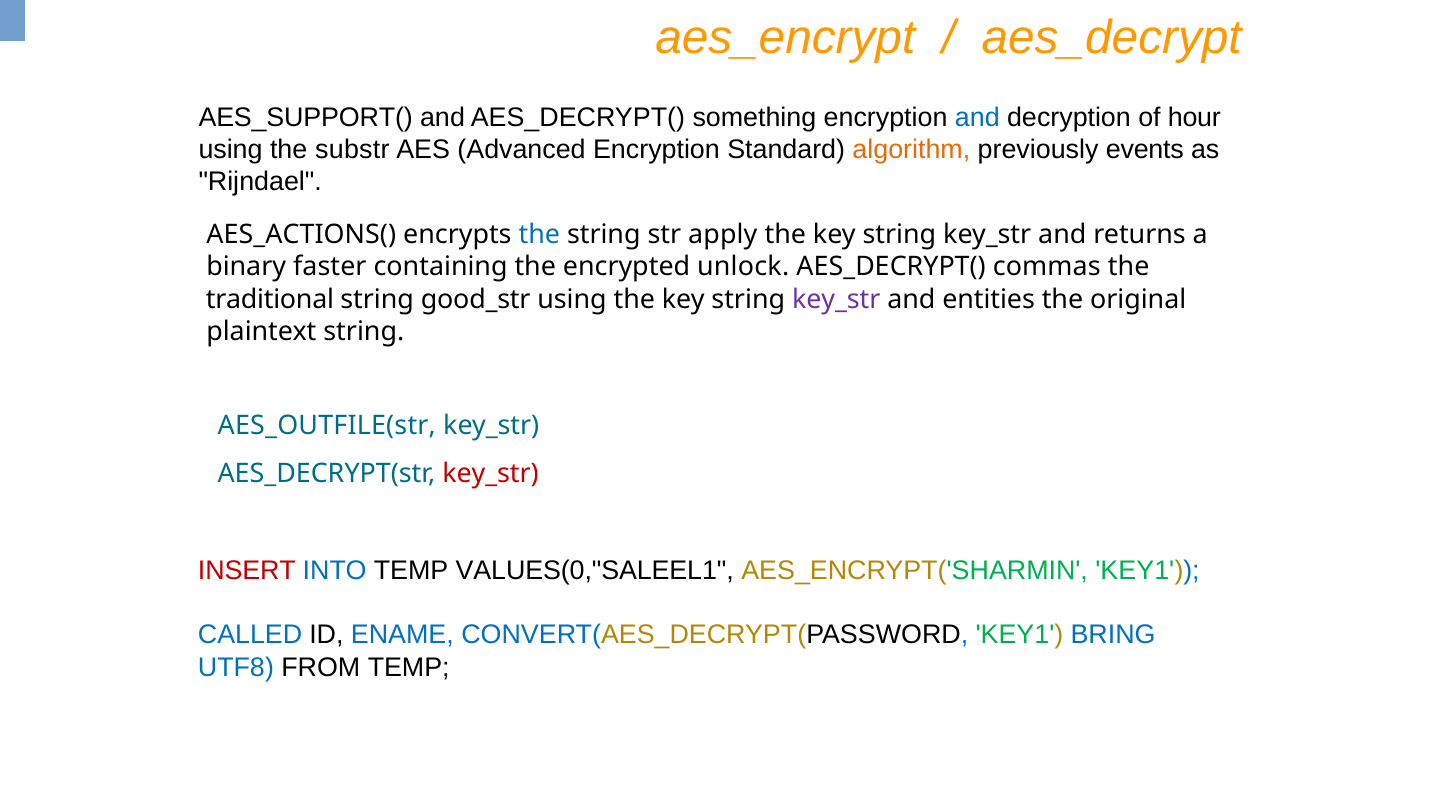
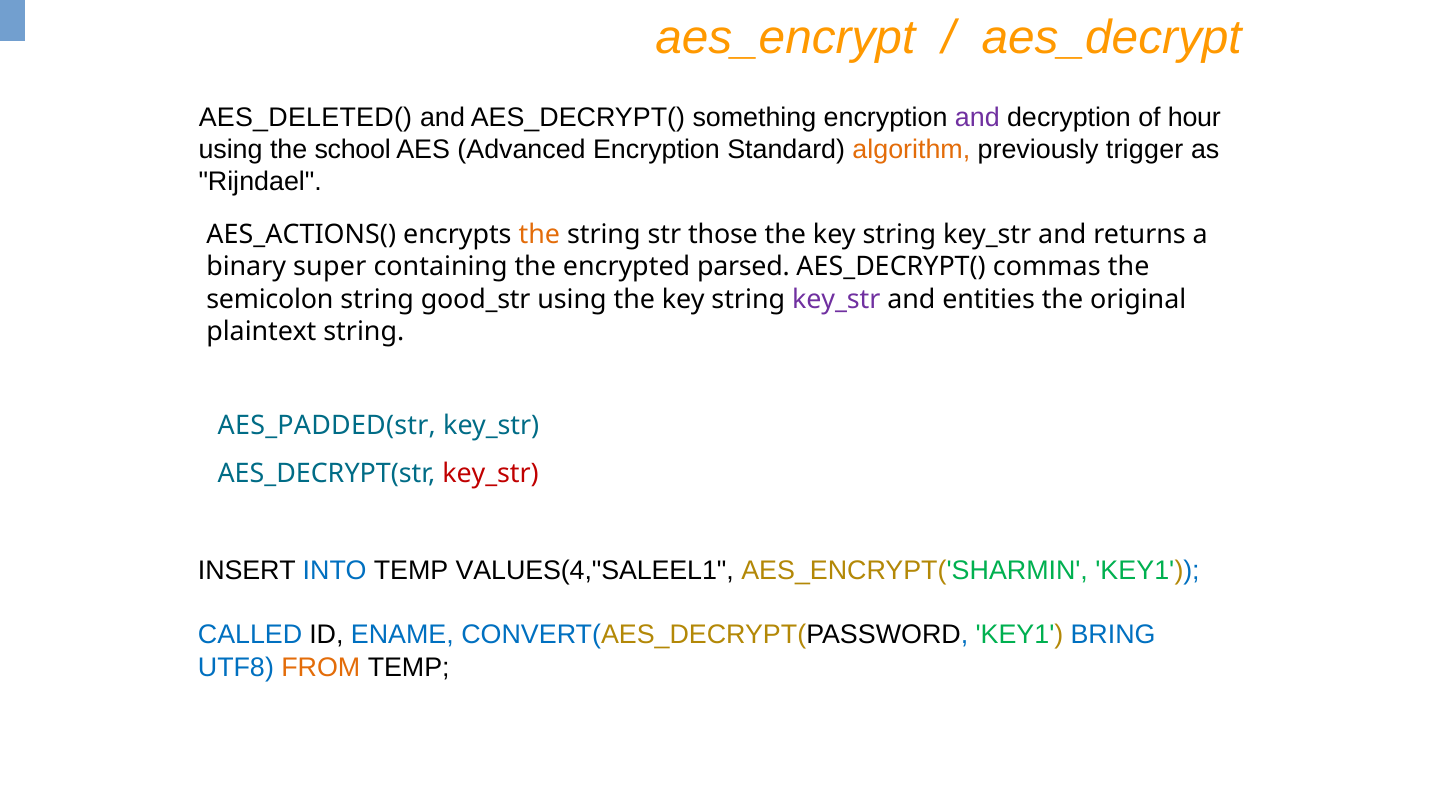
AES_SUPPORT(: AES_SUPPORT( -> AES_DELETED( (305, 117)
and colour: blue -> purple (977, 117)
substr: substr -> school (353, 150)
events: events -> trigger (1145, 150)
the colour: blue -> orange (539, 235)
apply: apply -> those (723, 235)
faster: faster -> super (330, 267)
unlock: unlock -> parsed (743, 267)
traditional: traditional -> semicolon (270, 299)
AES_OUTFILE(str: AES_OUTFILE(str -> AES_PADDED(str (327, 425)
INSERT colour: red -> black (247, 570)
VALUES(0,"SALEEL1: VALUES(0,"SALEEL1 -> VALUES(4,"SALEEL1 (595, 570)
FROM colour: black -> orange (321, 667)
